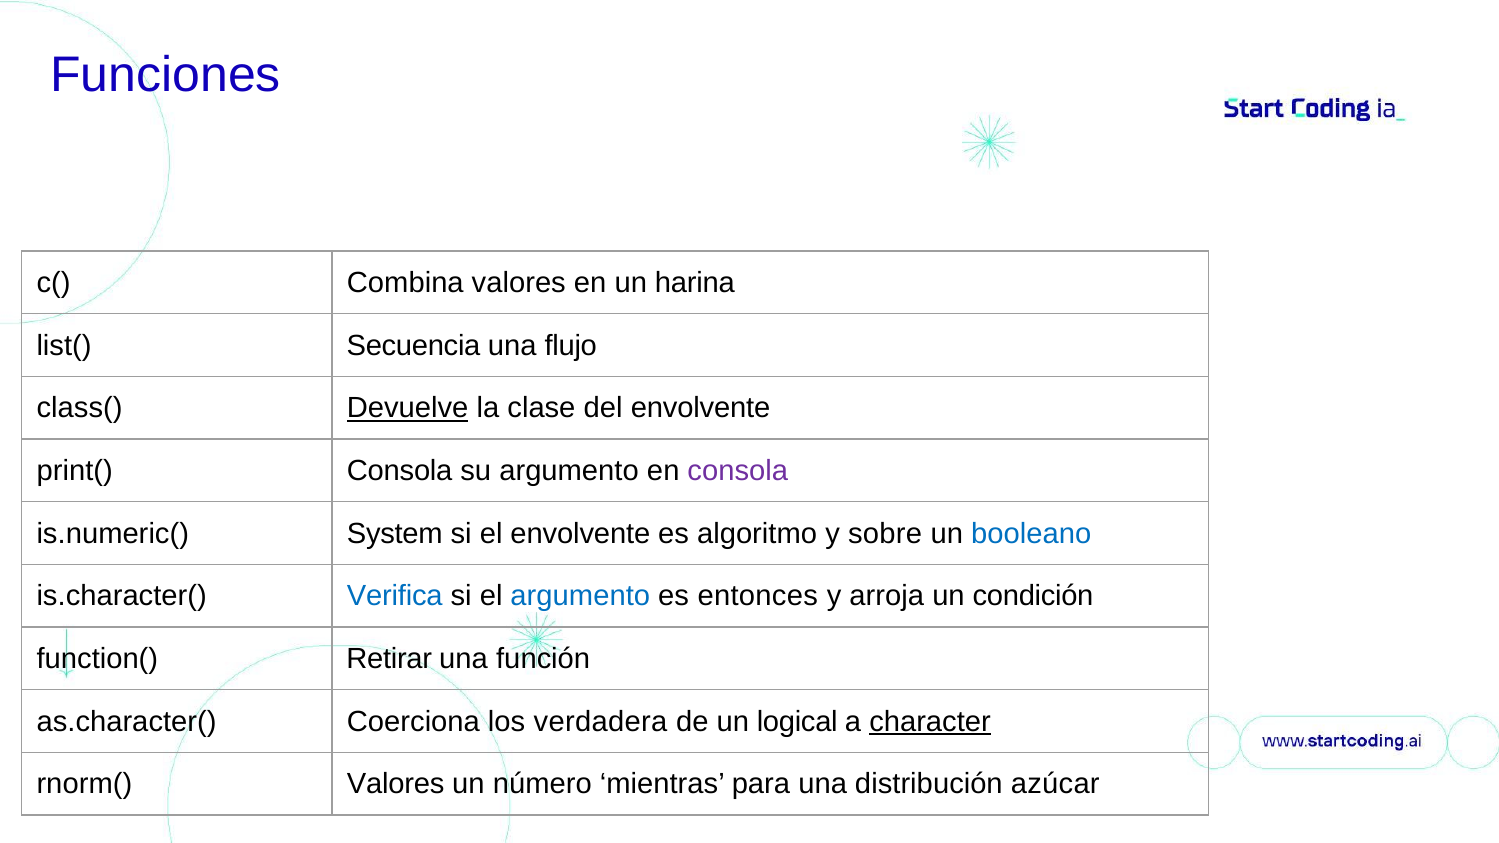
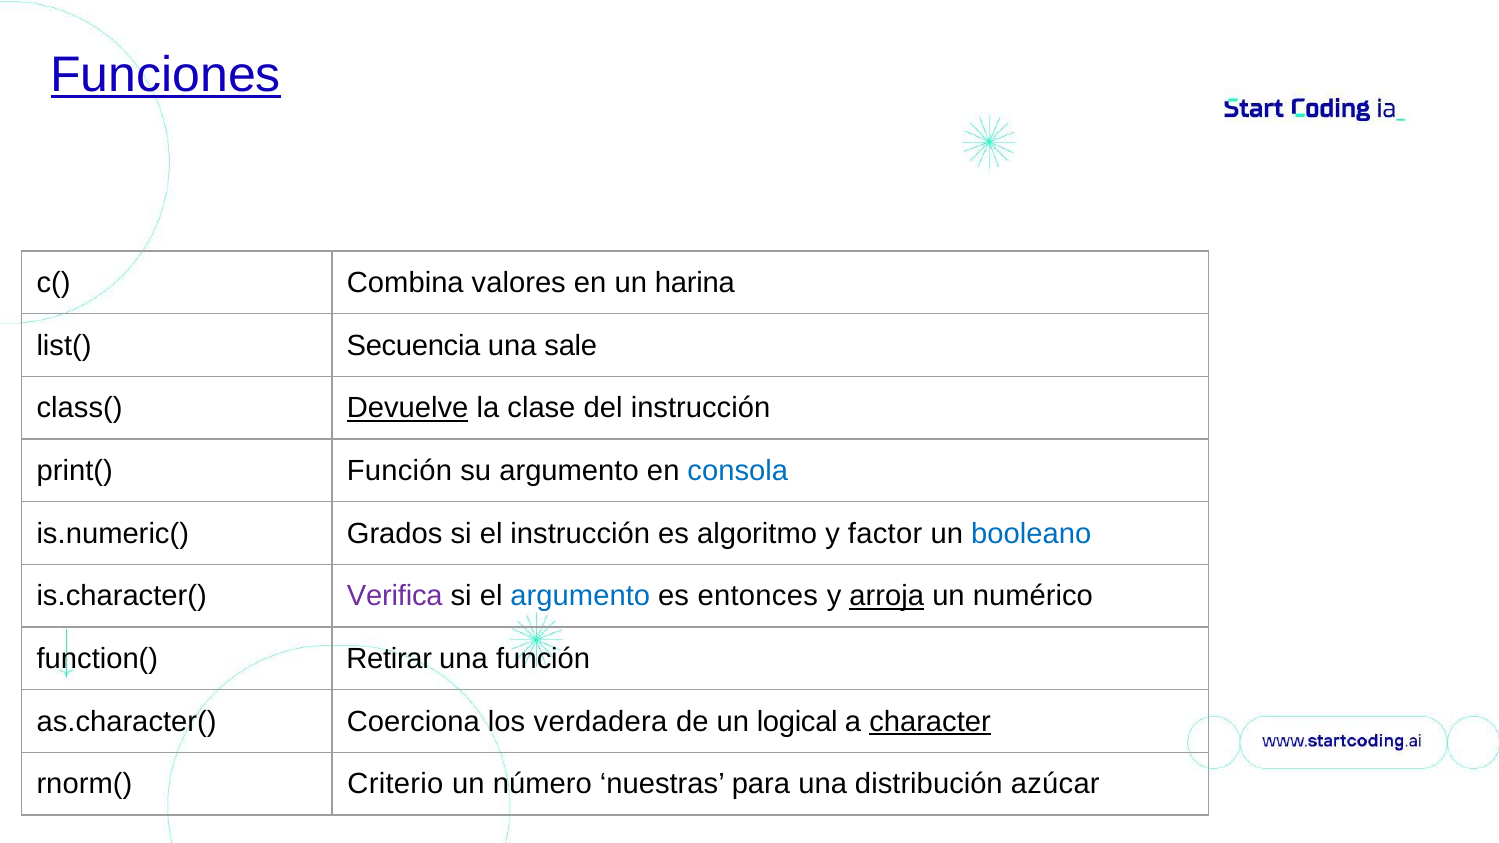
Funciones underline: none -> present (166, 75)
flujo: flujo -> sale (571, 346)
del envolvente: envolvente -> instrucción (701, 408)
print( Consola: Consola -> Función (399, 471)
consola colour: purple -> blue (738, 471)
System: System -> Grados (395, 534)
el envolvente: envolvente -> instrucción (580, 534)
sobre: sobre -> factor (885, 534)
Verifica colour: blue -> purple (395, 596)
arroja underline: none -> present (887, 596)
condición: condición -> numérico (1033, 596)
rnorm( Valores: Valores -> Criterio (395, 784)
mientras: mientras -> nuestras (662, 784)
